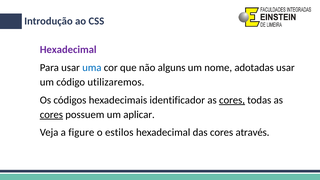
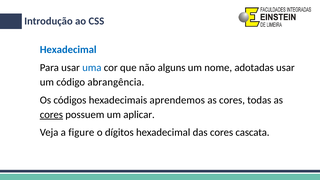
Hexadecimal colour: purple -> blue (68, 50)
utilizaremos: utilizaremos -> abrangência (116, 82)
identificador: identificador -> aprendemos (177, 100)
cores underline: present -> none (232, 100)
estilos: estilos -> dígitos (119, 132)
através: através -> cascata (252, 132)
